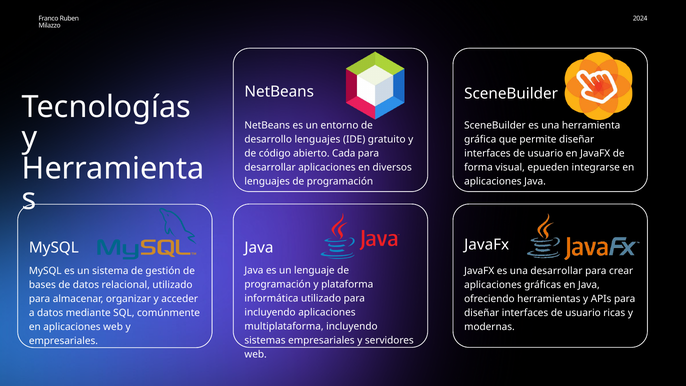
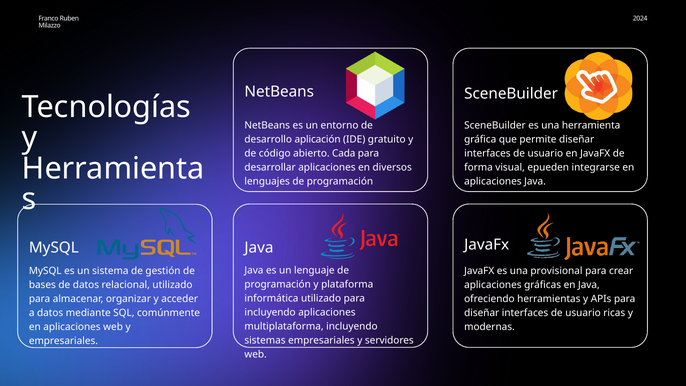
desarrollo lenguajes: lenguajes -> aplicación (318, 139)
una desarrollar: desarrollar -> provisional (556, 271)
